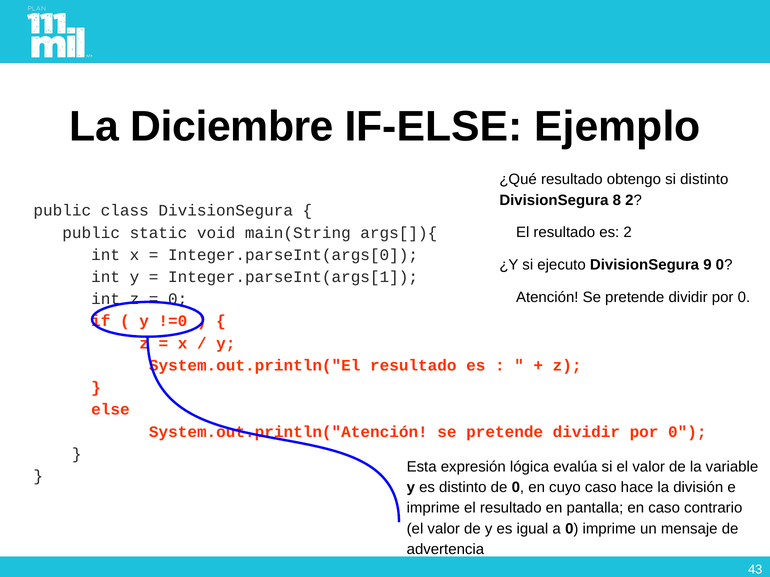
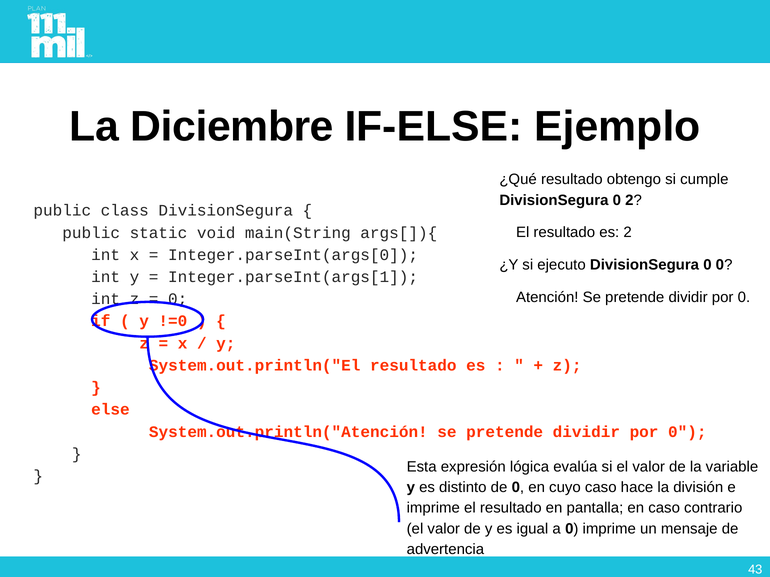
si distinto: distinto -> cumple (704, 180)
8: 8 -> 0 (617, 200)
ejecuto DivisionSegura 9: 9 -> 0 (707, 265)
